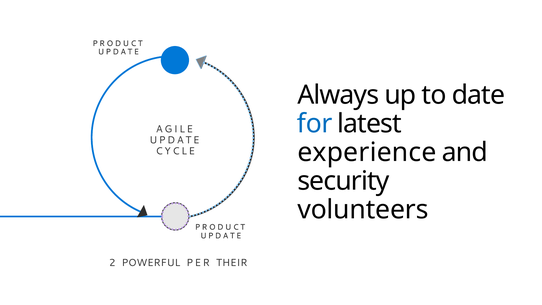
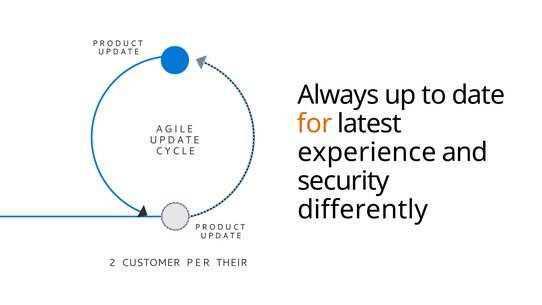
for colour: blue -> orange (315, 124)
volunteers: volunteers -> differently (363, 210)
POWERFUL: POWERFUL -> CUSTOMER (151, 263)
